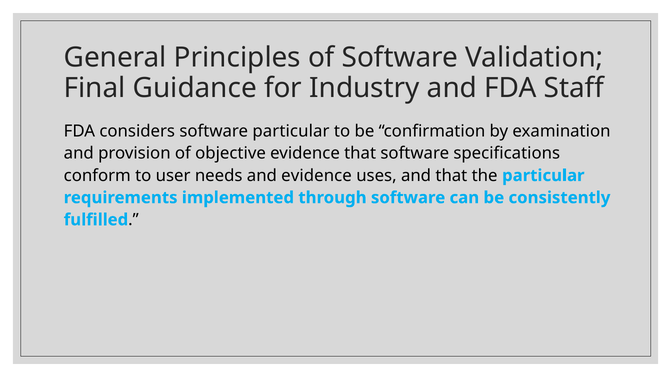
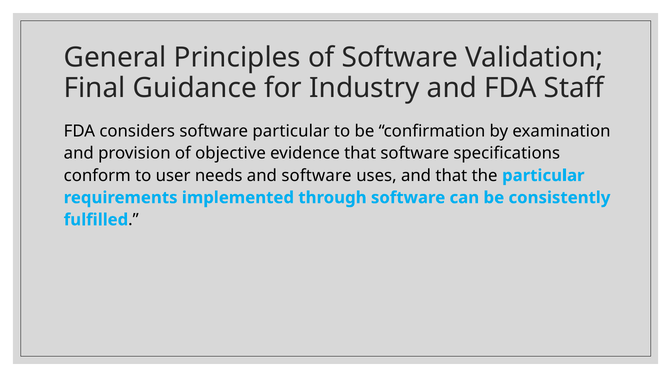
and evidence: evidence -> software (316, 176)
